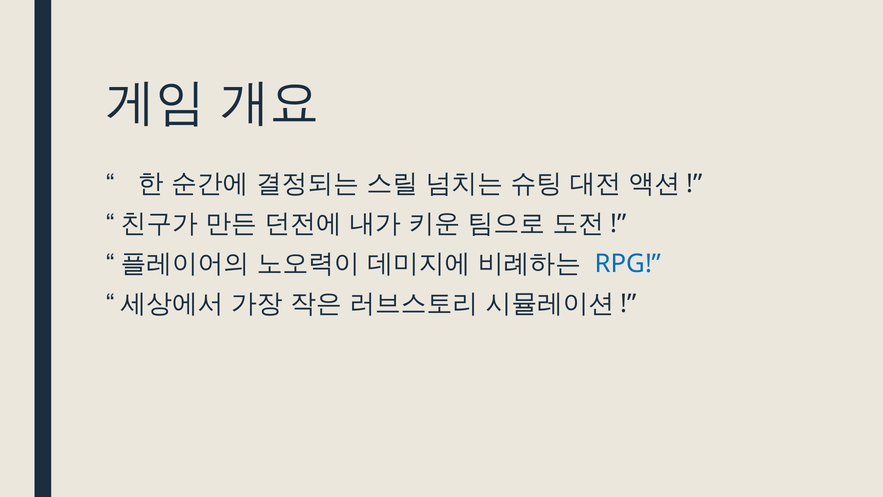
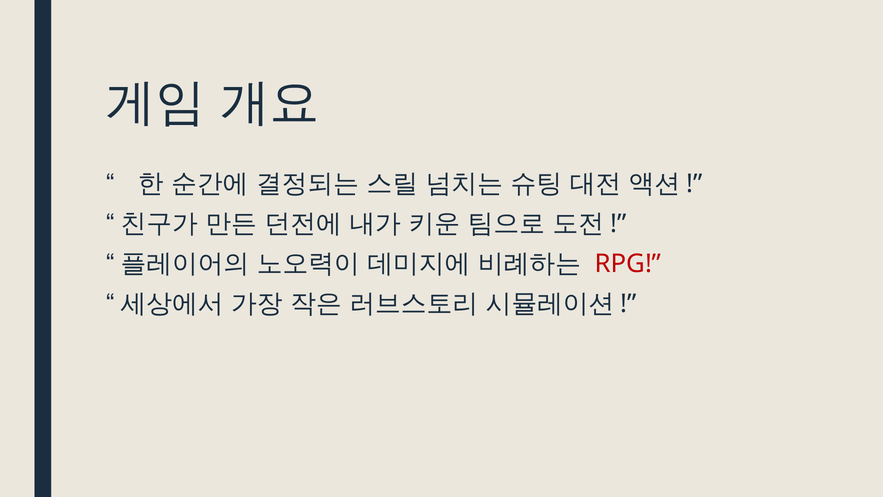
RPG colour: blue -> red (628, 264)
